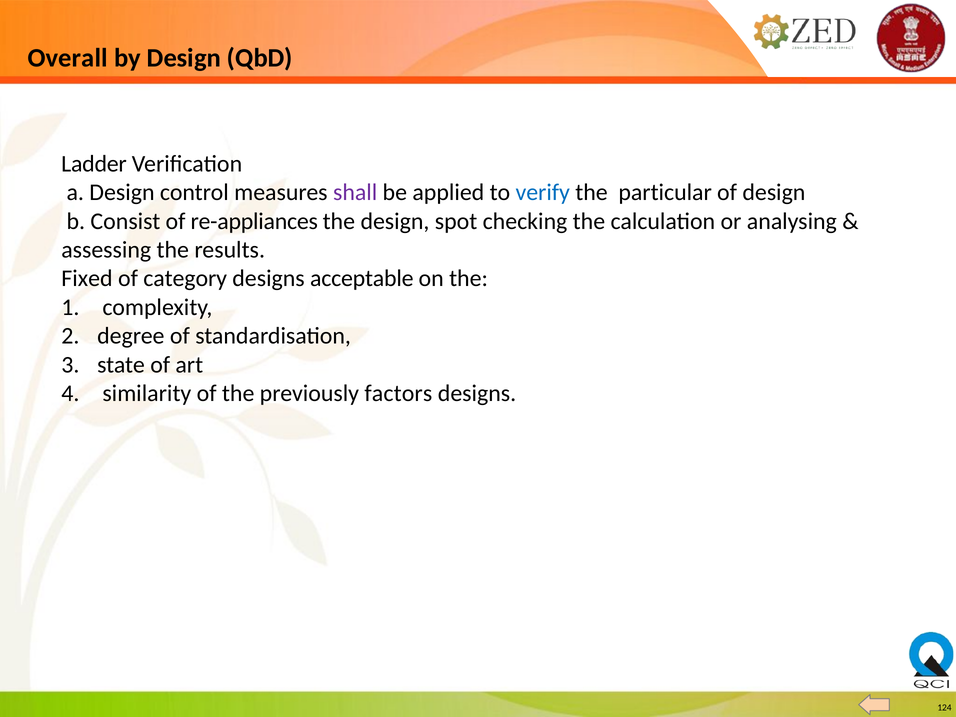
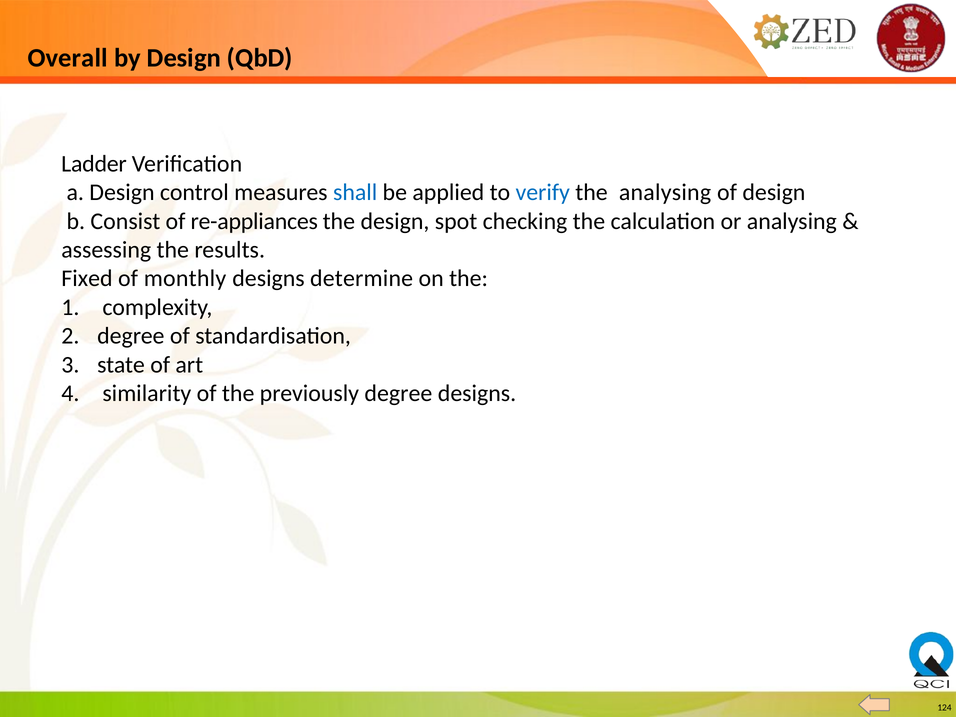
shall colour: purple -> blue (355, 193)
the particular: particular -> analysing (665, 193)
category: category -> monthly (185, 279)
acceptable: acceptable -> determine (362, 279)
previously factors: factors -> degree (398, 393)
